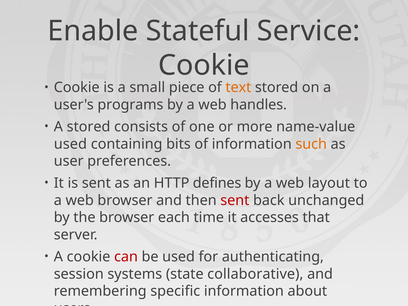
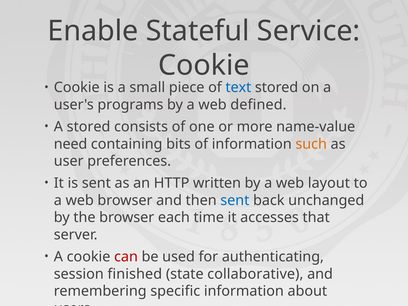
text colour: orange -> blue (238, 88)
handles: handles -> defined (258, 105)
used: used -> need (71, 144)
defines: defines -> written (217, 183)
sent colour: red -> blue (235, 200)
systems: systems -> finished (135, 274)
